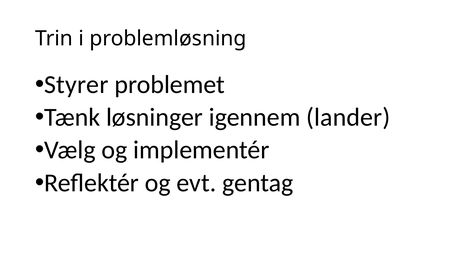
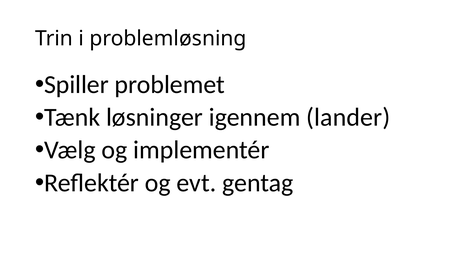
Styrer: Styrer -> Spiller (76, 85)
